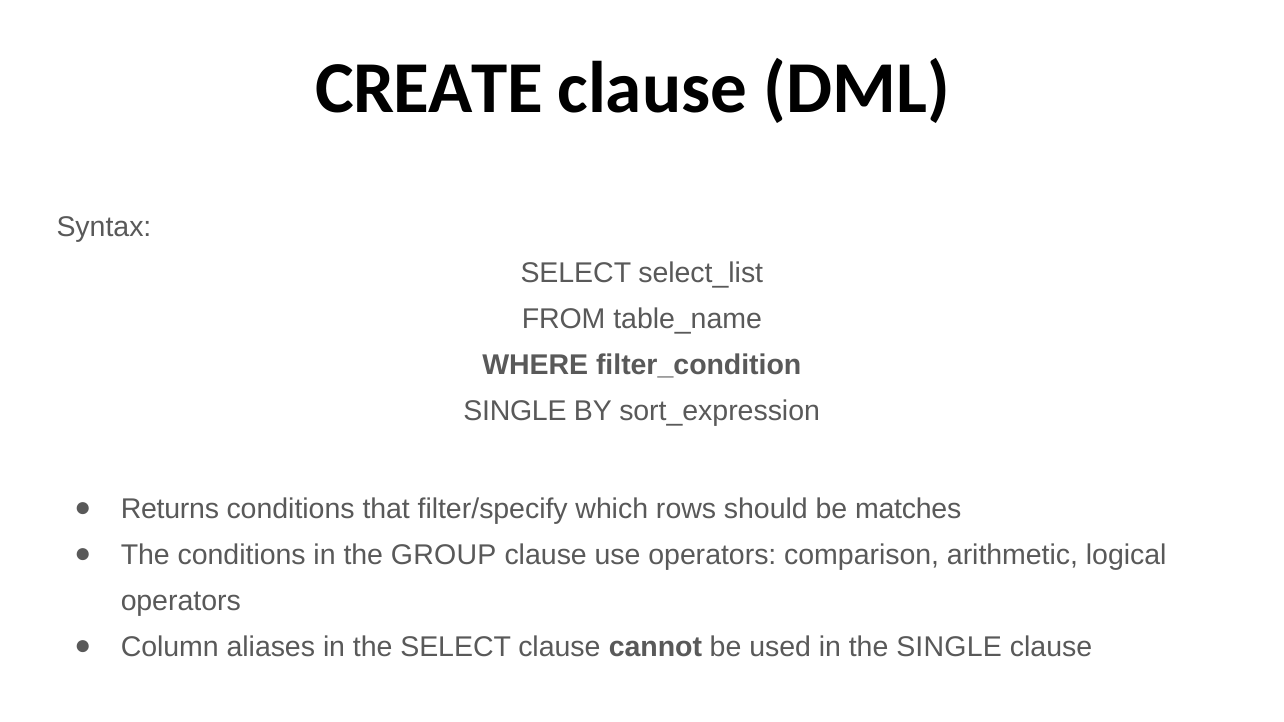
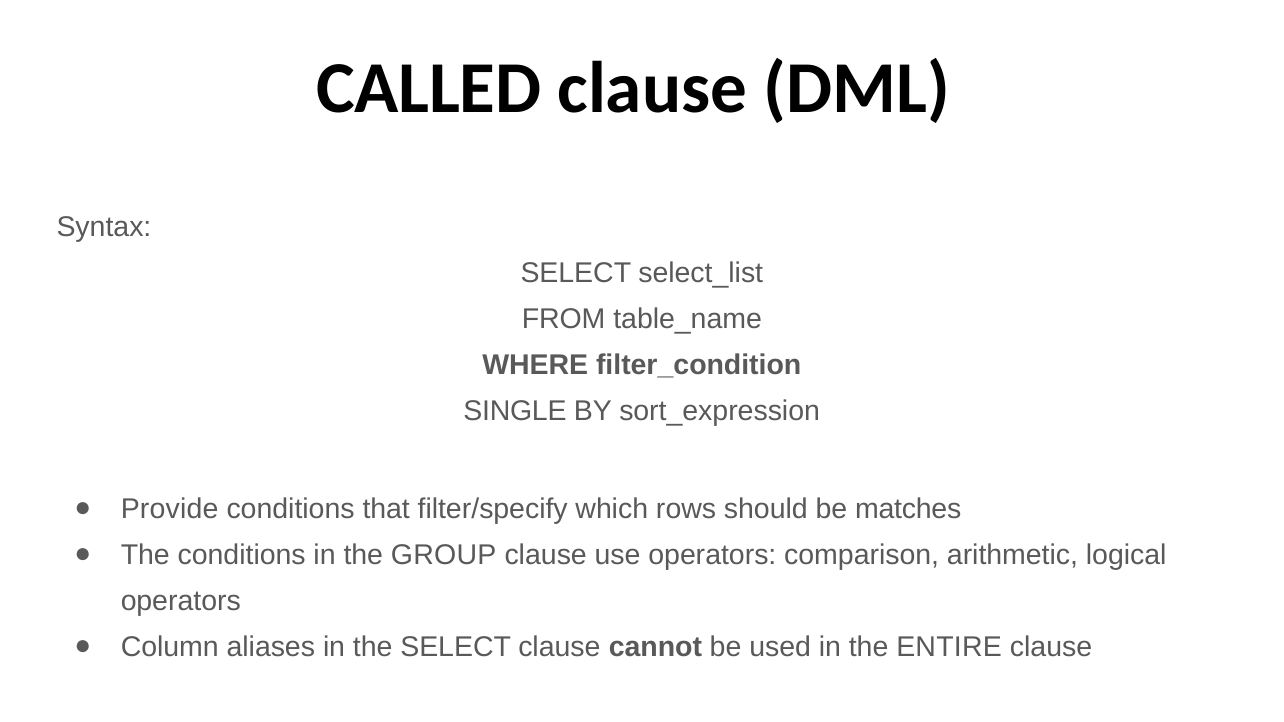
CREATE: CREATE -> CALLED (429, 88)
Returns: Returns -> Provide (170, 509)
the SINGLE: SINGLE -> ENTIRE (949, 647)
